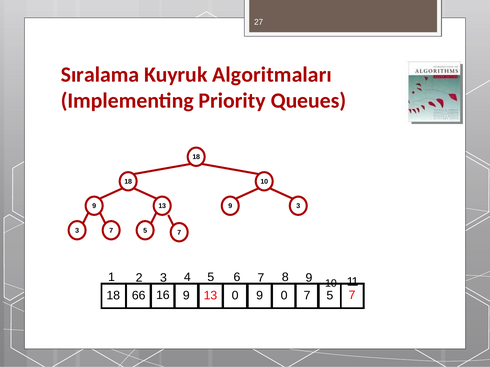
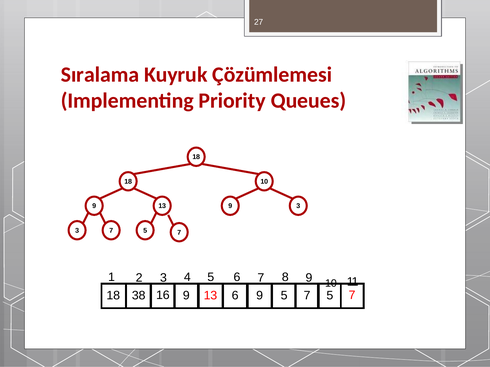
Algoritmaları: Algoritmaları -> Çözümlemesi (272, 75)
66: 66 -> 38 (139, 296)
13 0: 0 -> 6 (235, 296)
9 0: 0 -> 5 (284, 296)
